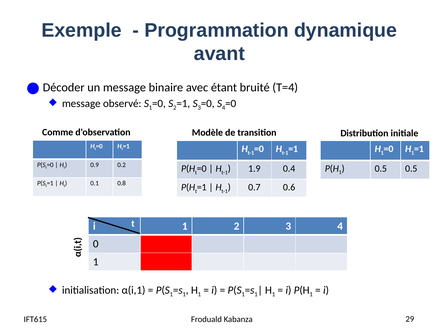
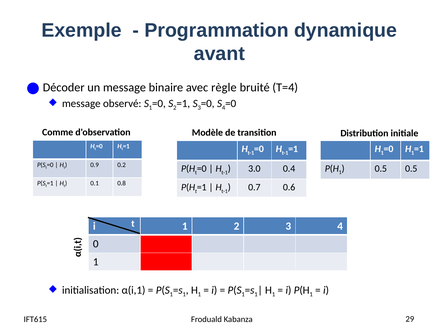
étant: étant -> règle (224, 87)
1.9: 1.9 -> 3.0 (254, 168)
